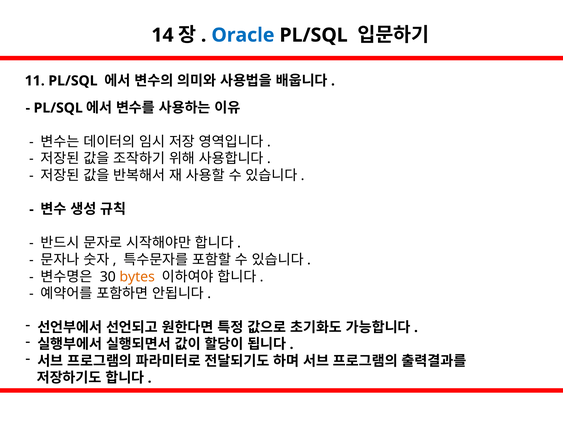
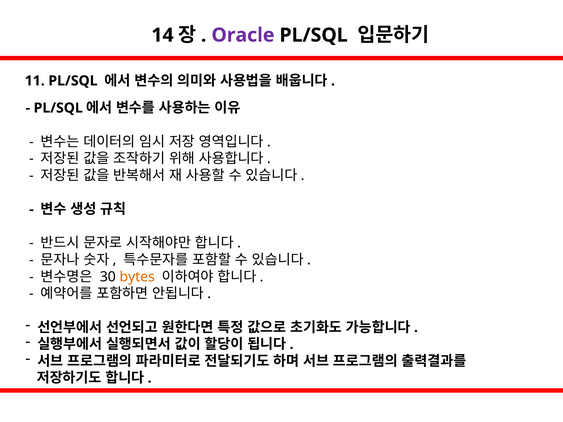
Oracle colour: blue -> purple (243, 35)
